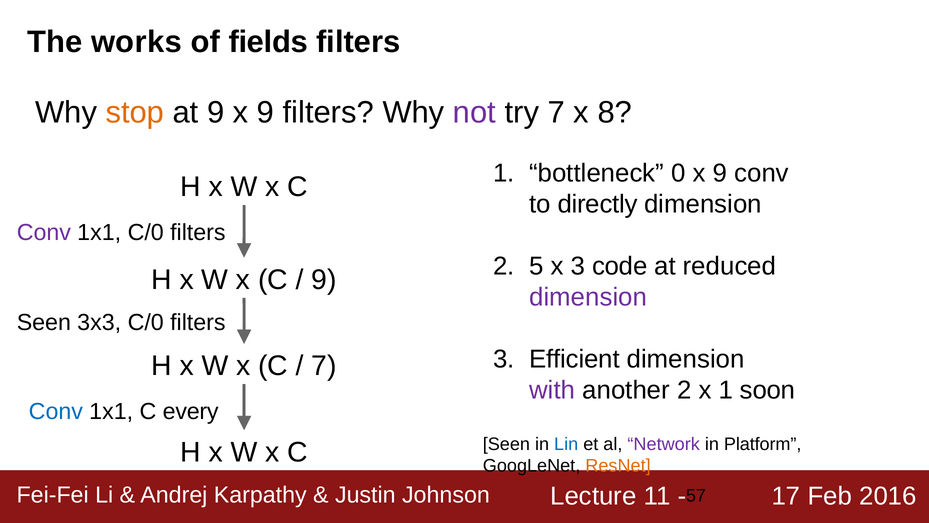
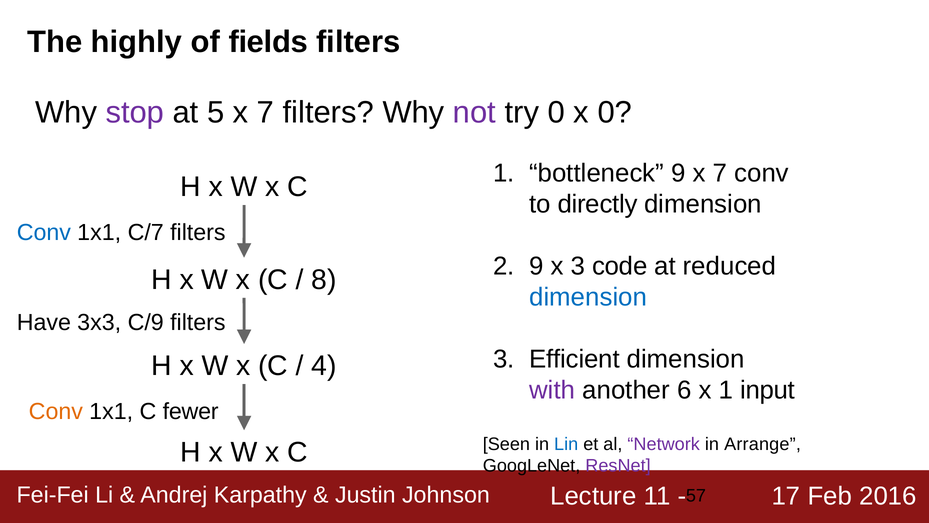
works: works -> highly (137, 42)
stop colour: orange -> purple (135, 113)
at 9: 9 -> 5 (216, 113)
9: 9 -> 7 (266, 113)
try 7: 7 -> 0 (556, 113)
x 8: 8 -> 0 (615, 113)
bottleneck 0: 0 -> 9 (678, 173)
9: 9 -> 7 (720, 173)
Conv colour: purple -> blue (44, 232)
1x1 C/0: C/0 -> C/7 (146, 232)
2 5: 5 -> 9 (536, 266)
9: 9 -> 8 (324, 280)
dimension colour: purple -> blue (588, 297)
Seen: Seen -> Have (44, 322)
3x3 C/0: C/0 -> C/9 (146, 322)
7: 7 -> 4 (324, 366)
another 2: 2 -> 6 (684, 390)
soon: soon -> input (768, 390)
Conv colour: blue -> orange (56, 411)
every: every -> fewer (191, 411)
Platform: Platform -> Arrange (763, 444)
ResNet colour: orange -> purple (618, 465)
